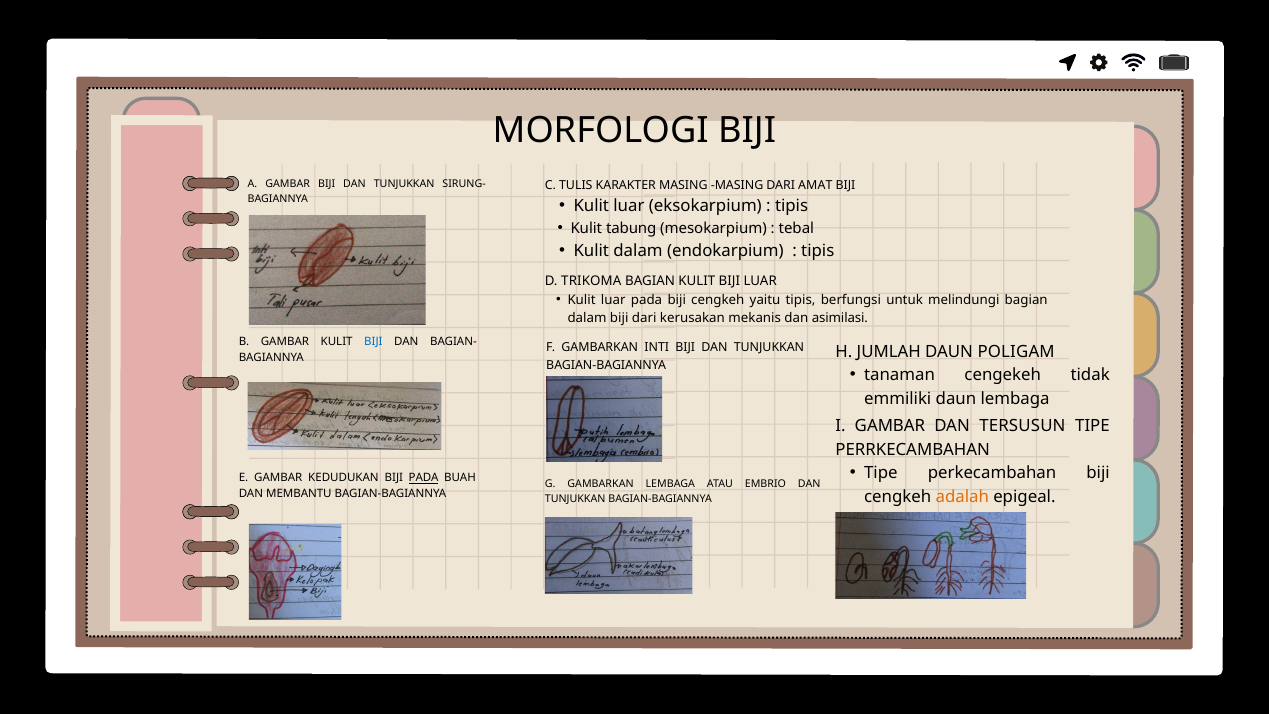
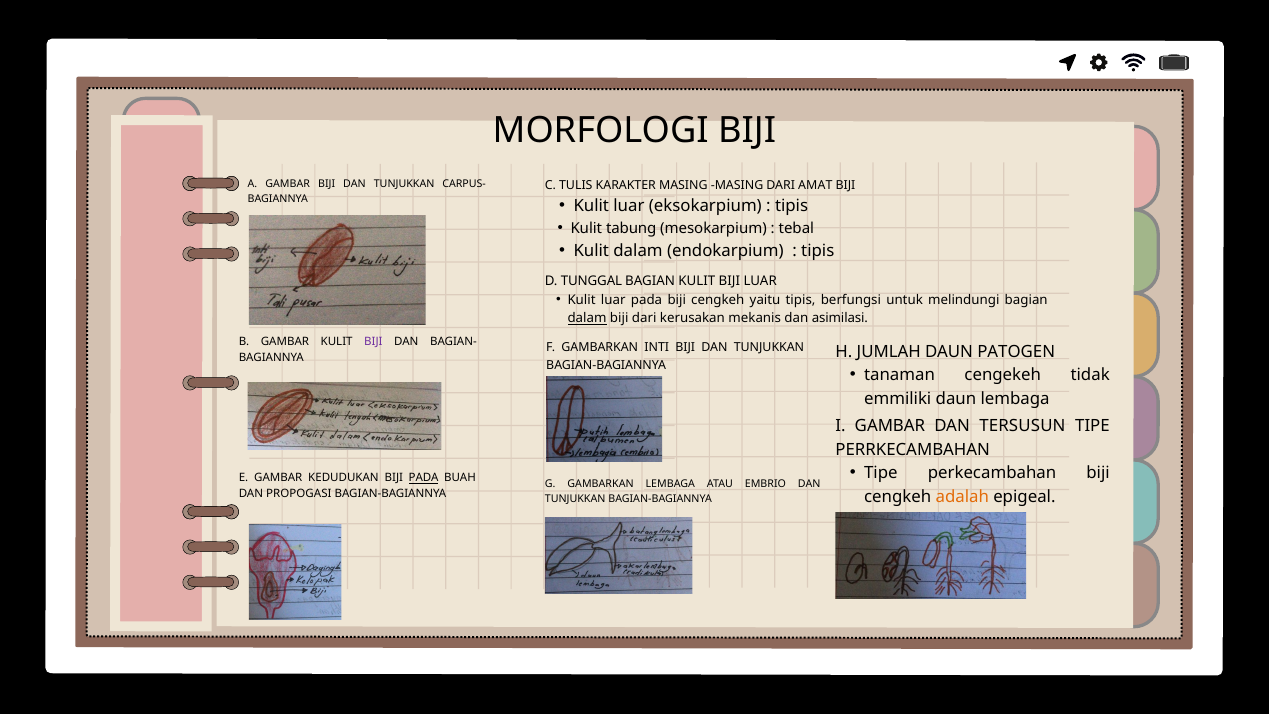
SIRUNG-: SIRUNG- -> CARPUS- (464, 184)
TRIKOMA: TRIKOMA -> TUNGGAL (591, 281)
dalam underline: none -> present (587, 318)
BIJI colour: blue -> purple (373, 342)
POLIGAM: POLIGAM -> PATOGEN (1016, 352)
MEMBANTU: MEMBANTU -> PROPOGASI (299, 494)
